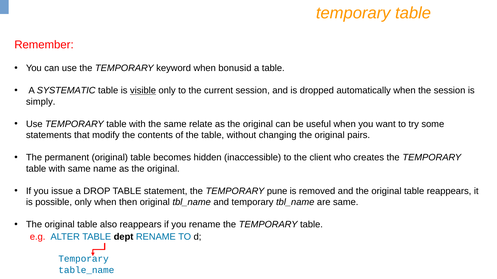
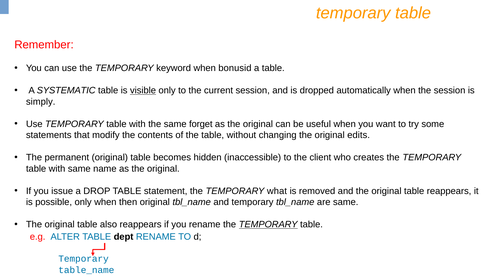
relate: relate -> forget (201, 124)
pairs: pairs -> edits (359, 135)
pune: pune -> what (277, 191)
TEMPORARY underline: none -> present (268, 225)
